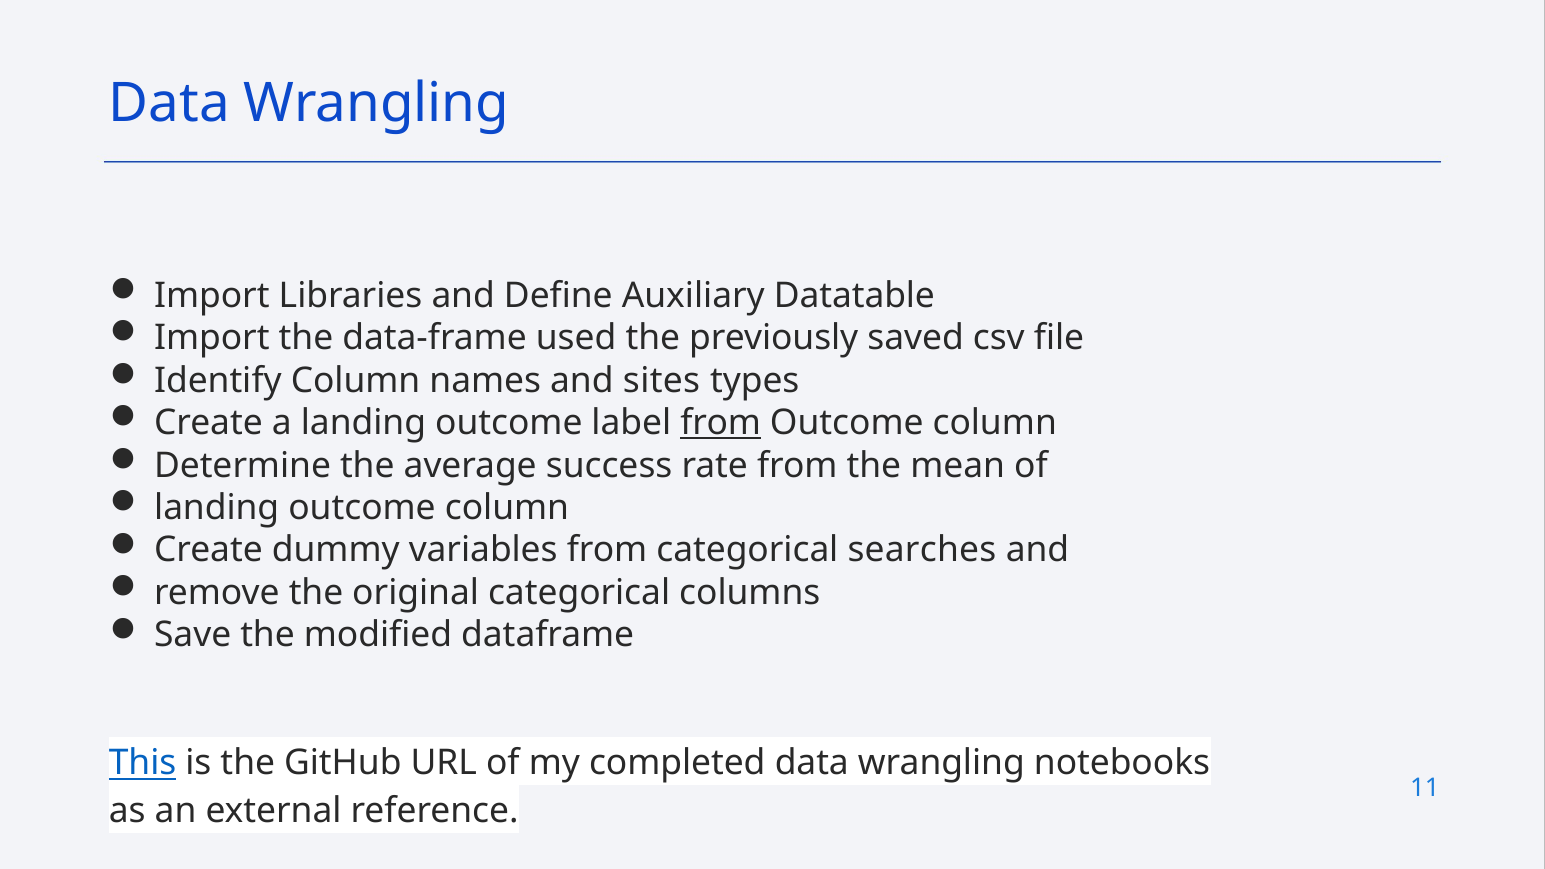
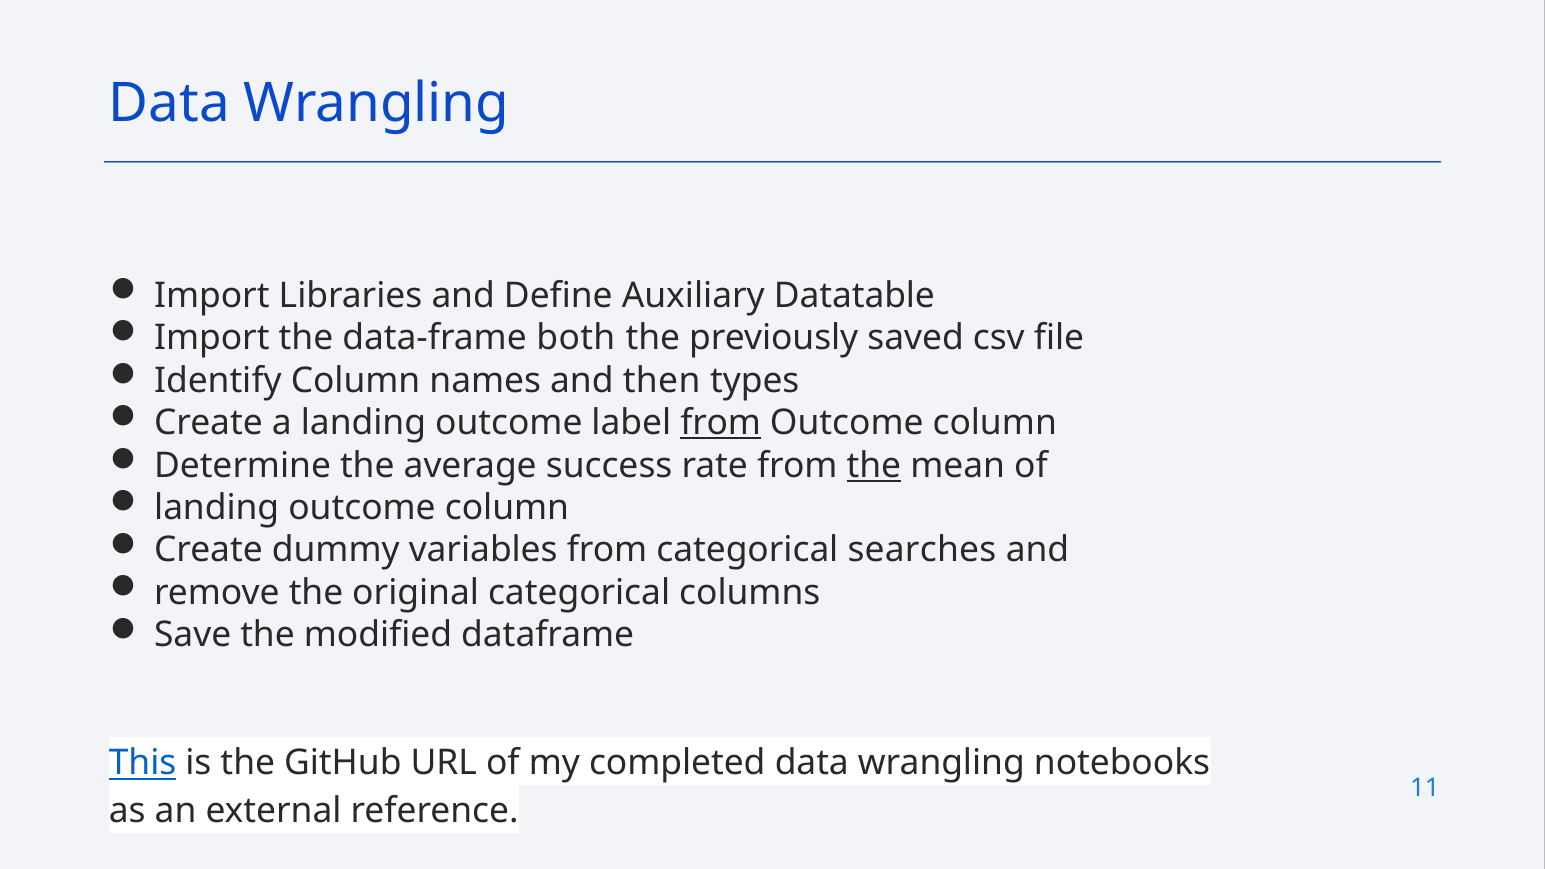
used: used -> both (576, 338)
sites: sites -> then (662, 380)
the underline: none -> present (874, 465)
